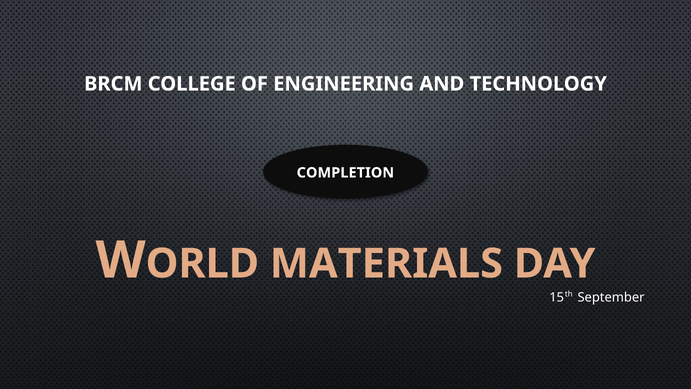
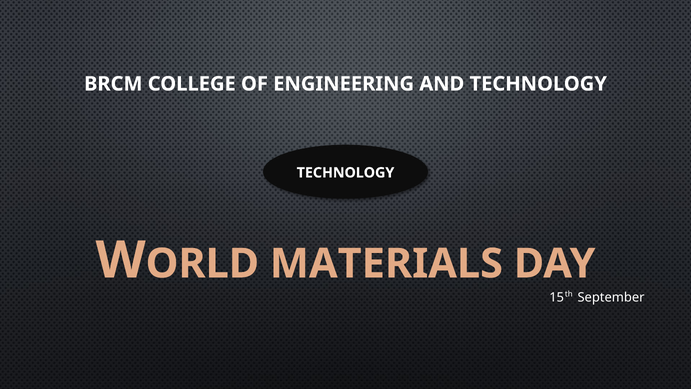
COMPLETION: COMPLETION -> TECHNOLOGY (345, 173)
